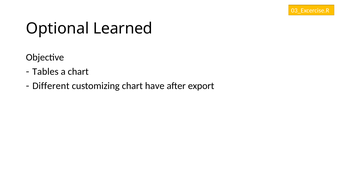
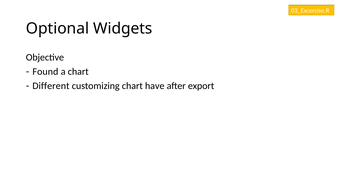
Learned: Learned -> Widgets (123, 29)
Tables: Tables -> Found (45, 72)
